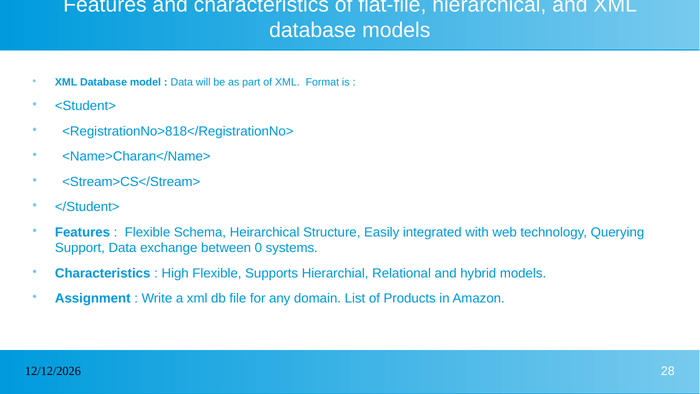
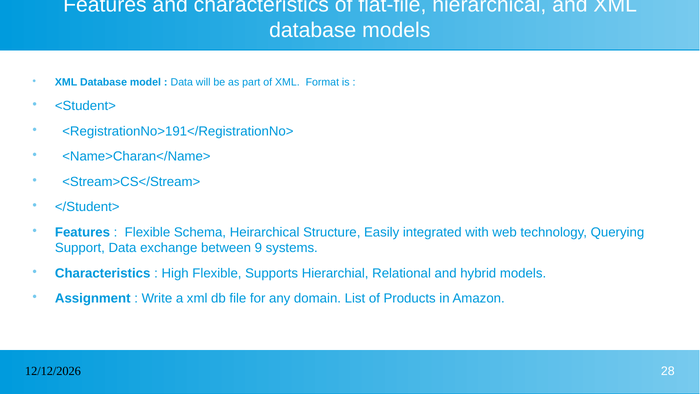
<RegistrationNo>818</RegistrationNo>: <RegistrationNo>818</RegistrationNo> -> <RegistrationNo>191</RegistrationNo> (178, 131)
0: 0 -> 9 (258, 248)
